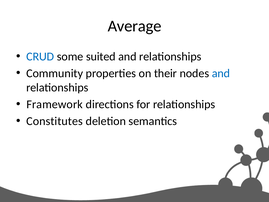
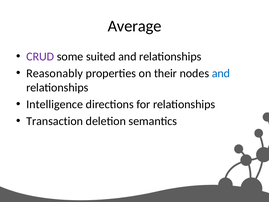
CRUD colour: blue -> purple (40, 56)
Community: Community -> Reasonably (55, 73)
Framework: Framework -> Intelligence (55, 104)
Constitutes: Constitutes -> Transaction (55, 121)
